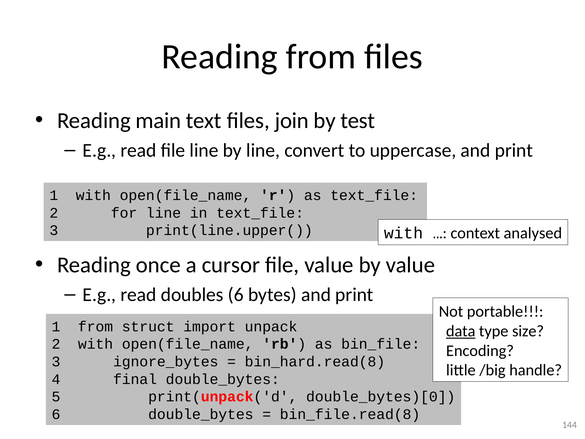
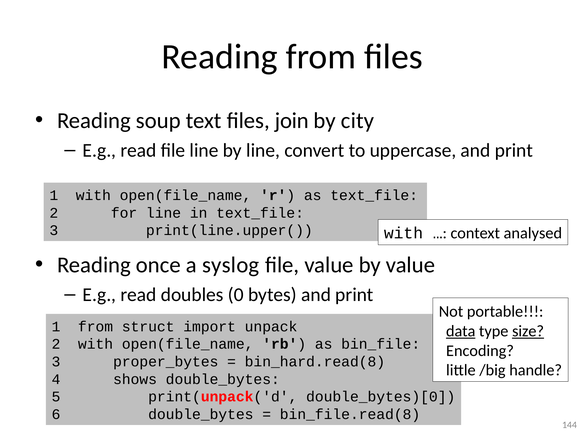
main: main -> soup (158, 121)
test: test -> city (358, 121)
cursor: cursor -> syslog (231, 265)
doubles 6: 6 -> 0 (236, 295)
size underline: none -> present (528, 331)
ignore_bytes: ignore_bytes -> proper_bytes (166, 361)
final: final -> shows (135, 379)
